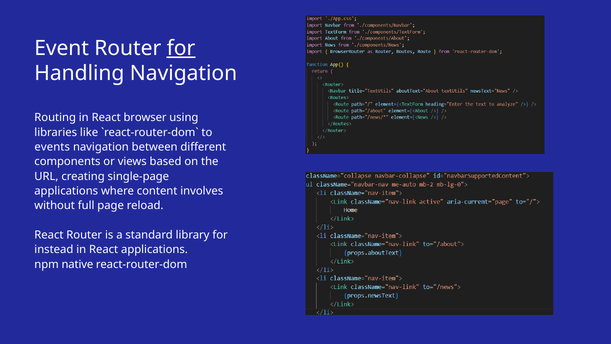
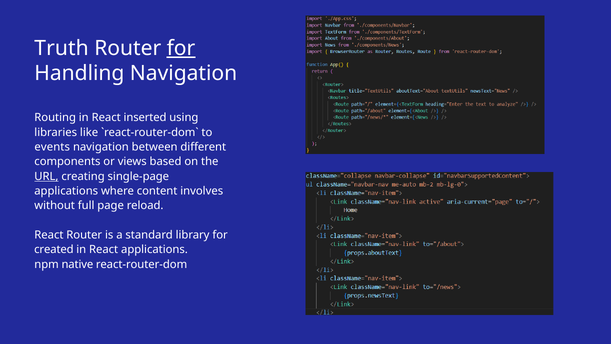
Event: Event -> Truth (62, 48)
browser: browser -> inserted (145, 118)
URL underline: none -> present (46, 176)
instead: instead -> created (54, 249)
